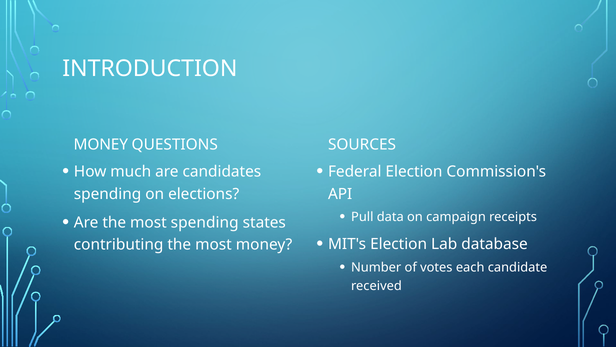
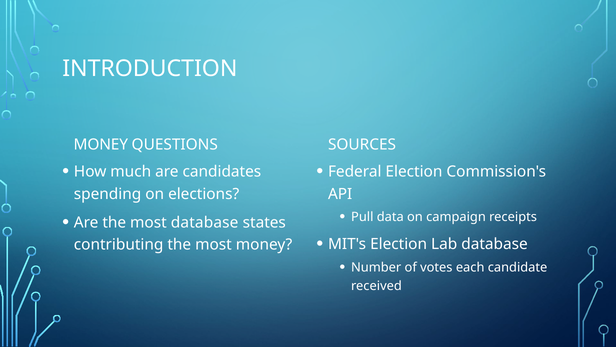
most spending: spending -> database (205, 222)
